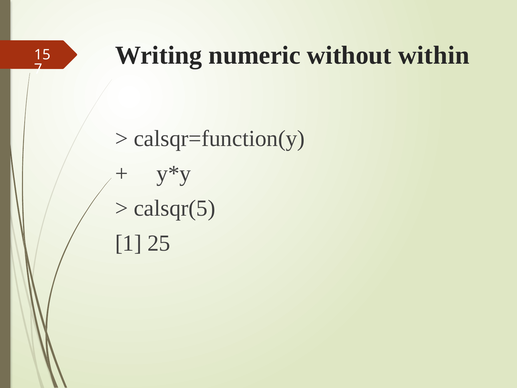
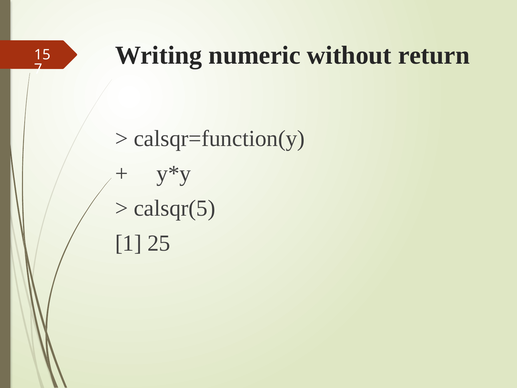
within: within -> return (434, 55)
